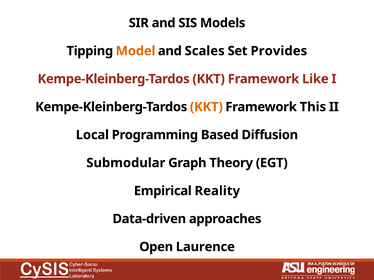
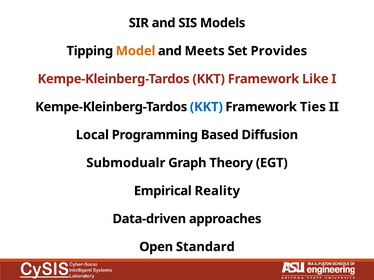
Scales: Scales -> Meets (205, 51)
KKT colour: orange -> blue (206, 107)
This: This -> Ties (313, 107)
Submodular: Submodular -> Submodualr (126, 163)
Laurence: Laurence -> Standard (205, 247)
